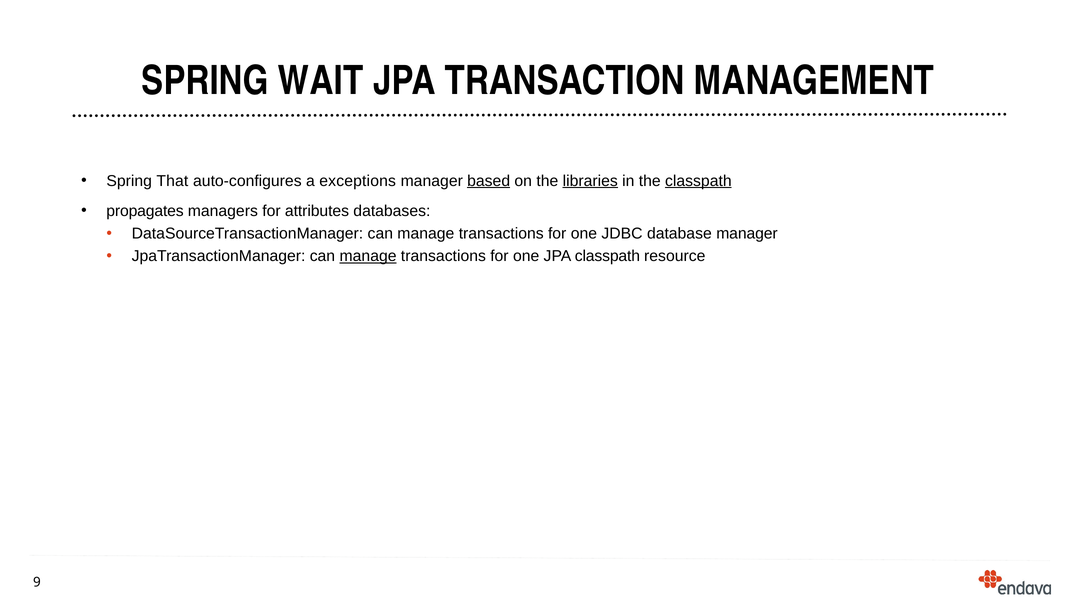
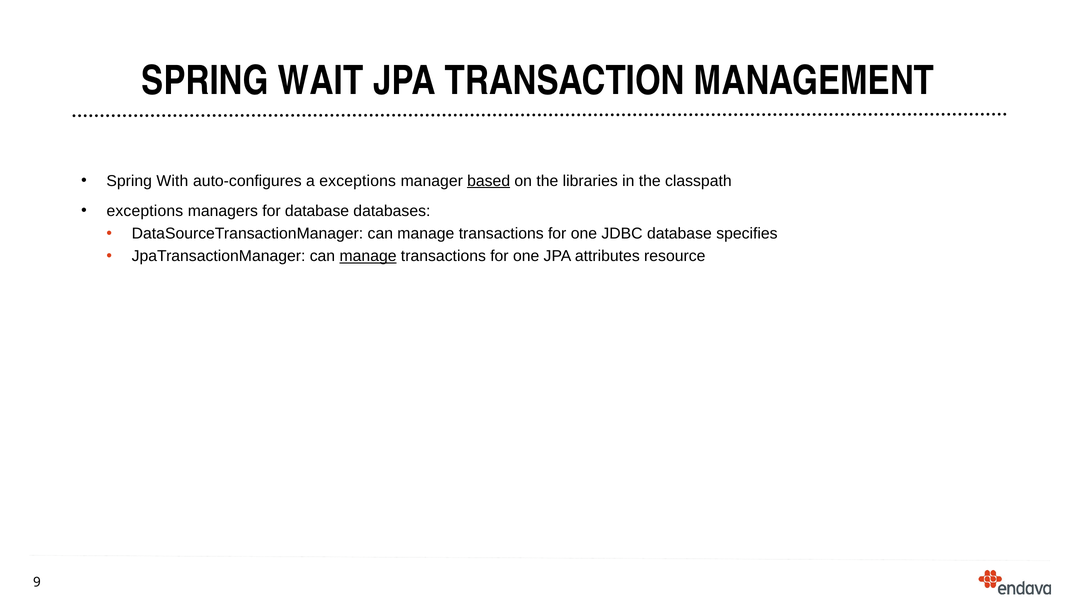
That: That -> With (172, 181)
libraries underline: present -> none (590, 181)
classpath underline: present -> none (698, 181)
propagates: propagates -> exceptions (145, 211)
for attributes: attributes -> database (317, 211)
database manager: manager -> specifies (747, 233)
JPA classpath: classpath -> attributes (607, 256)
